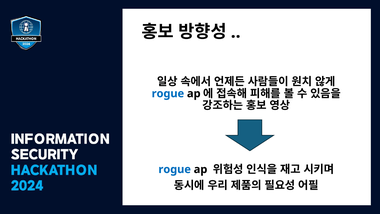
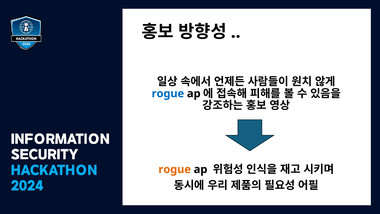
rogue colour: blue -> orange (175, 169)
